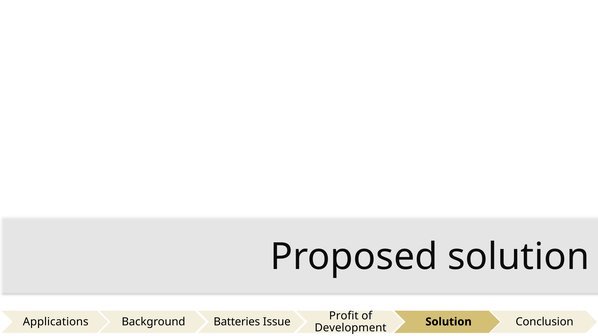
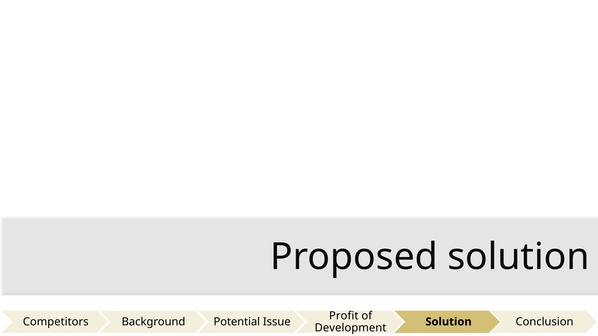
Applications: Applications -> Competitors (56, 322)
Batteries: Batteries -> Potential (237, 322)
